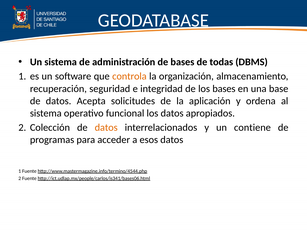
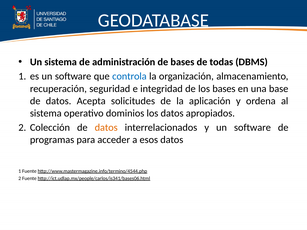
controla colour: orange -> blue (129, 76)
funcional: funcional -> dominios (125, 113)
y un contiene: contiene -> software (252, 128)
